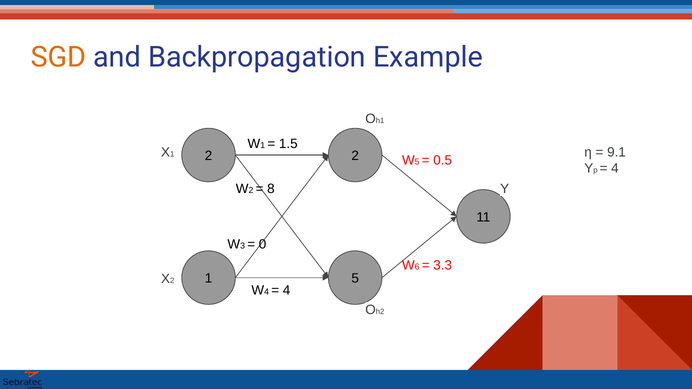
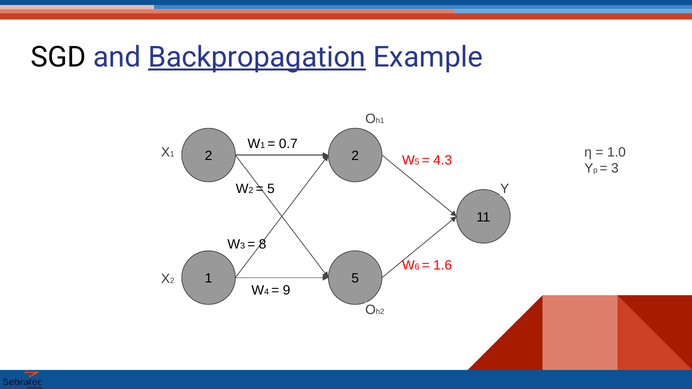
SGD colour: orange -> black (58, 57)
Backpropagation underline: none -> present (257, 57)
1.5: 1.5 -> 0.7 (288, 144)
9.1: 9.1 -> 1.0 (616, 152)
0.5: 0.5 -> 4.3 (443, 160)
4: 4 -> 3 (615, 168)
8: 8 -> 5 (271, 189)
0: 0 -> 8 (263, 244)
3.3: 3.3 -> 1.6 (443, 265)
4: 4 -> 9 (287, 291)
